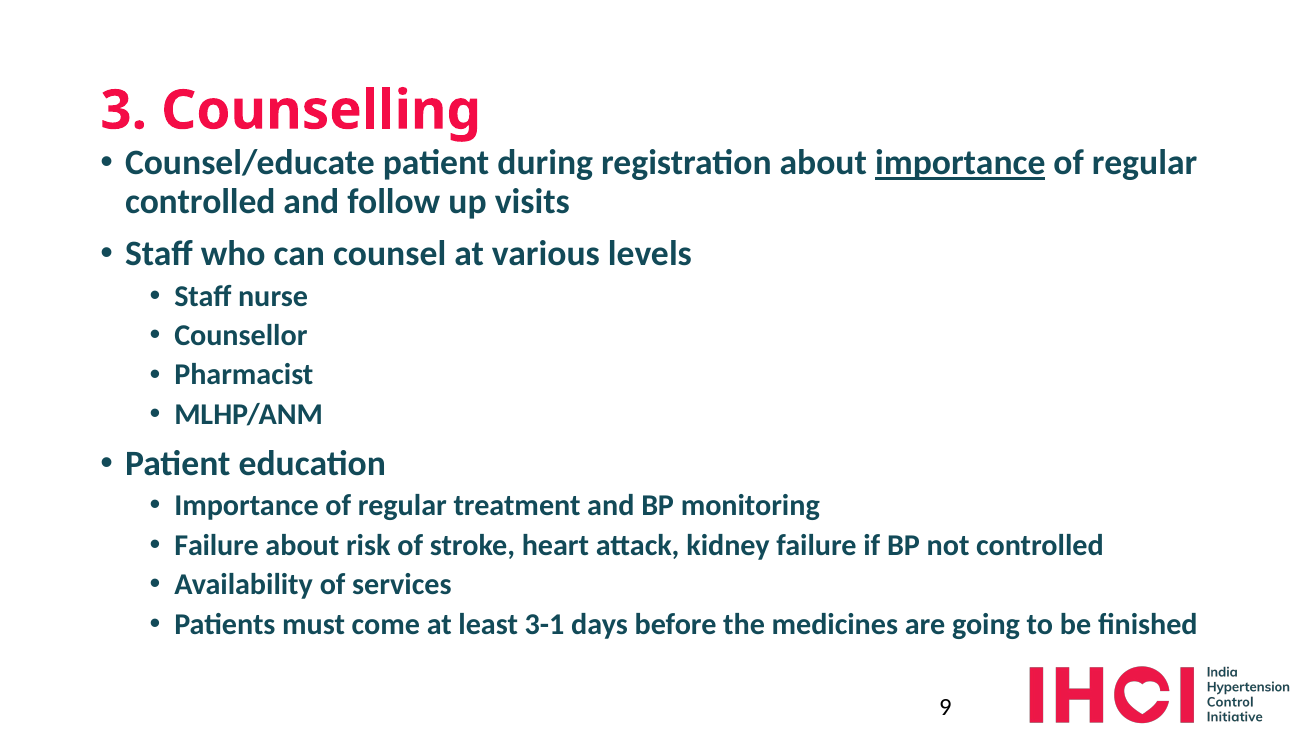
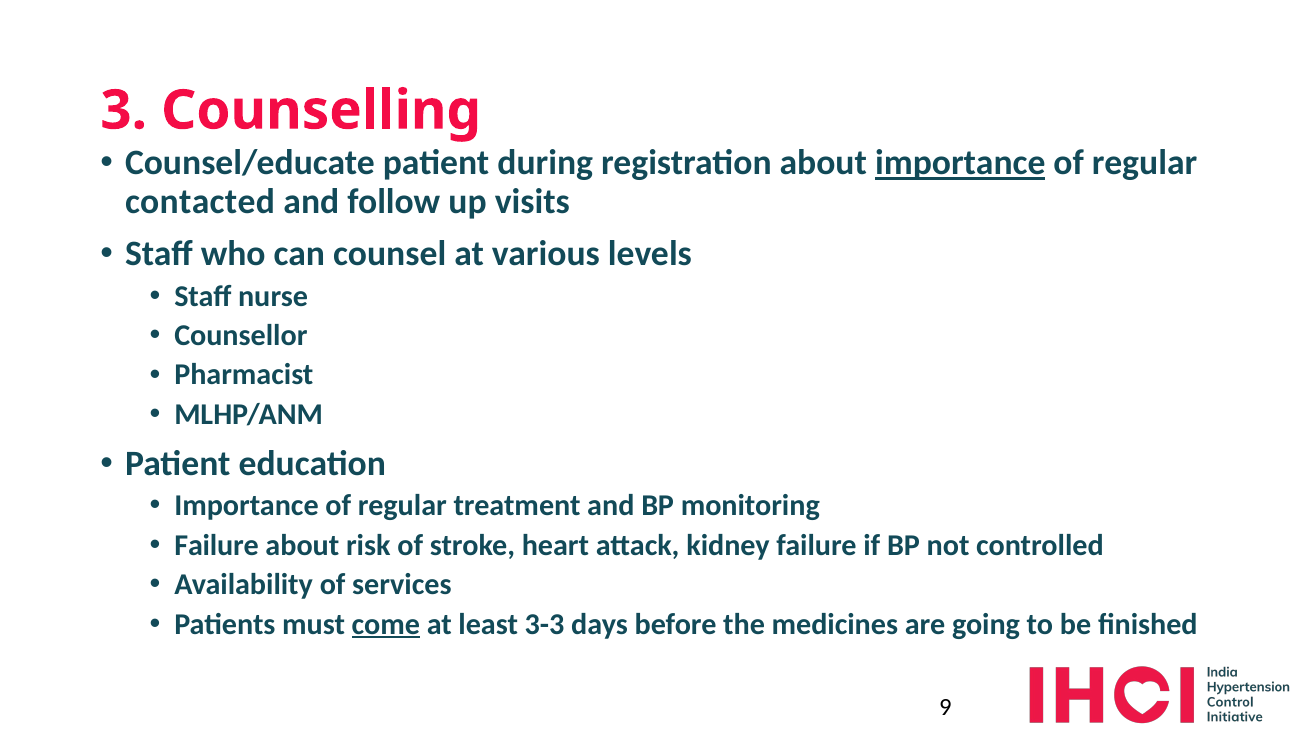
controlled: controlled -> contacted (200, 202)
come underline: none -> present (386, 624)
3-1: 3-1 -> 3-3 (545, 624)
